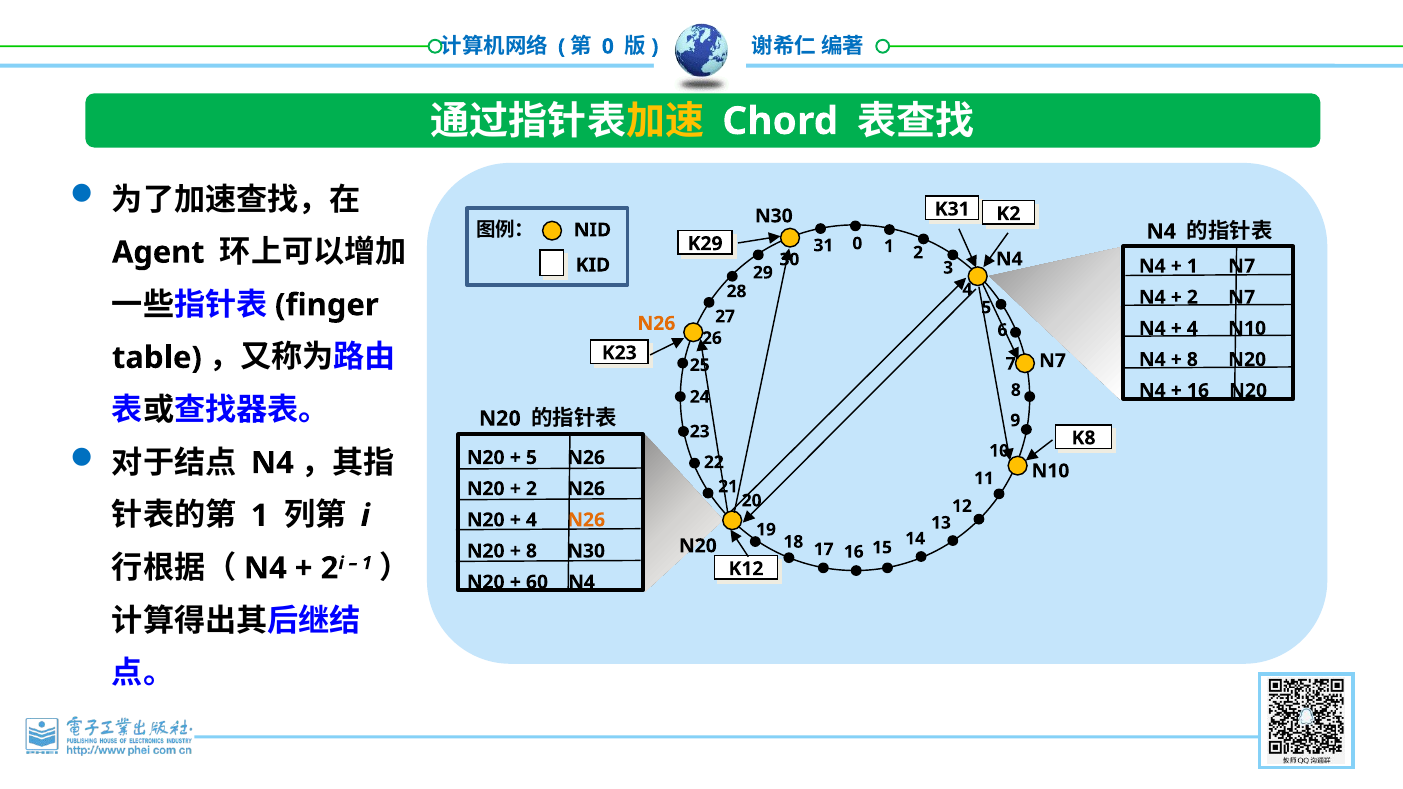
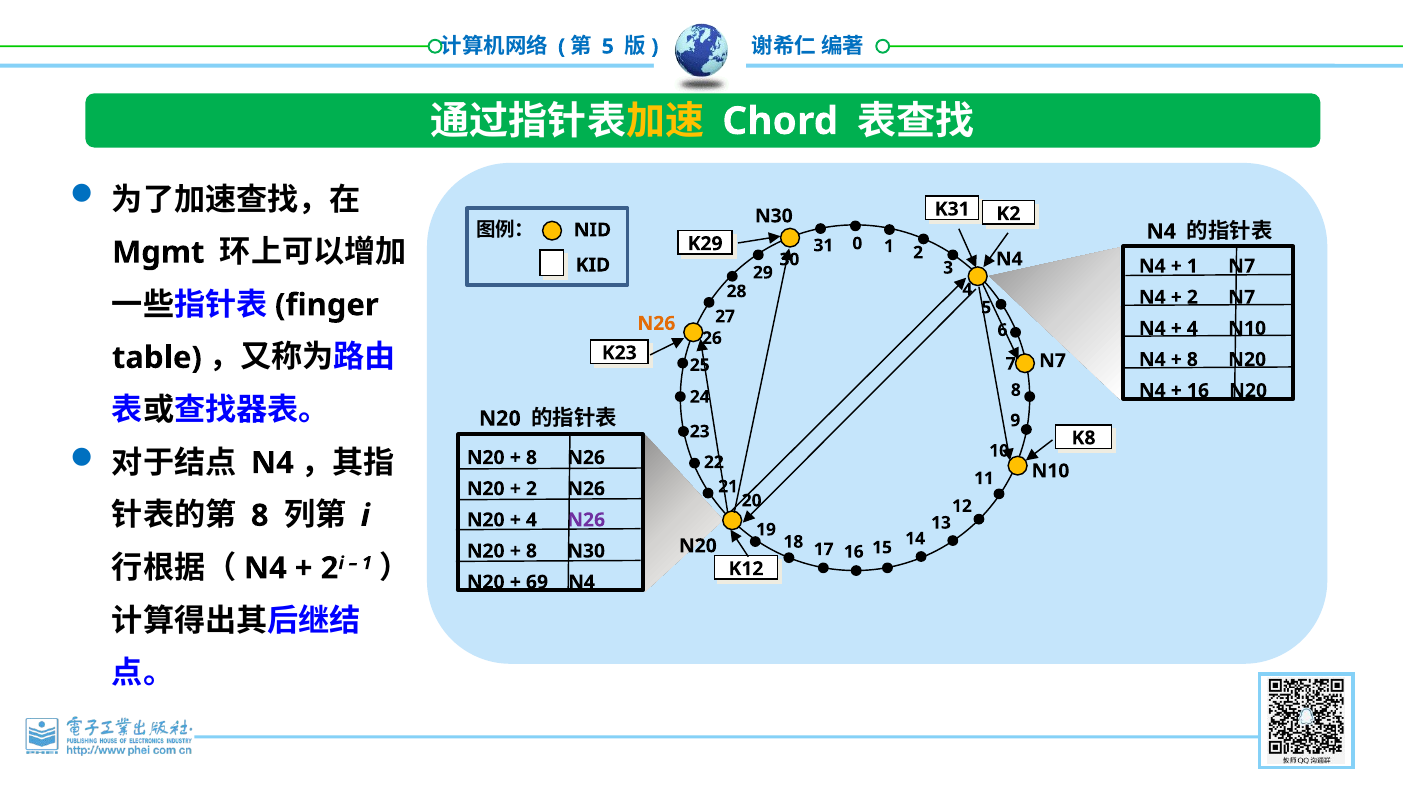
0: 0 -> 5 (608, 47)
Agent: Agent -> Mgmt (158, 253)
5: 5 -> 8 (531, 458)
1: 1 -> 8 (260, 516)
N26 colour: orange -> purple (586, 520)
60: 60 -> 69 (537, 582)
